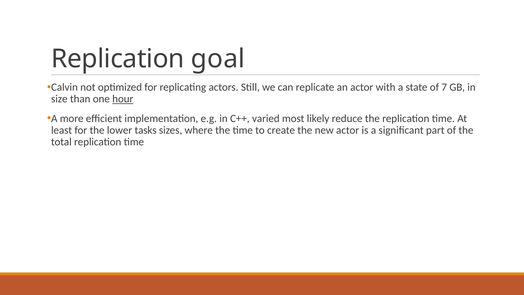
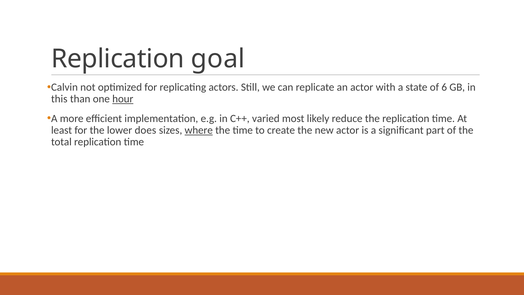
7: 7 -> 6 (444, 87)
size: size -> this (59, 99)
tasks: tasks -> does (145, 130)
where underline: none -> present (199, 130)
